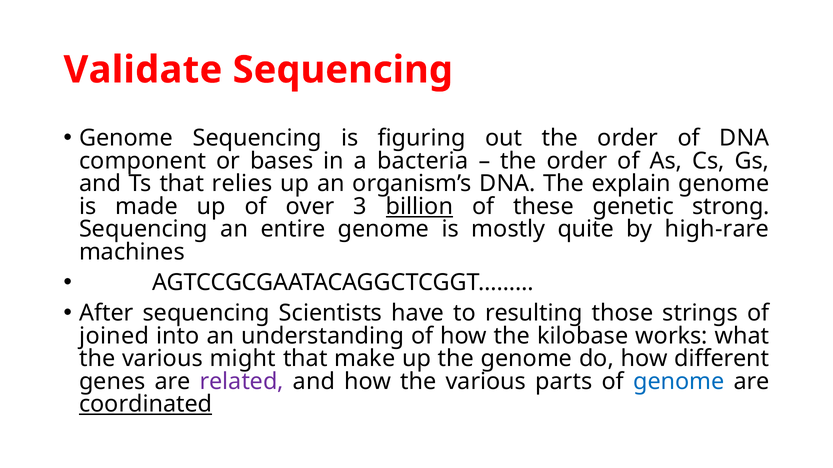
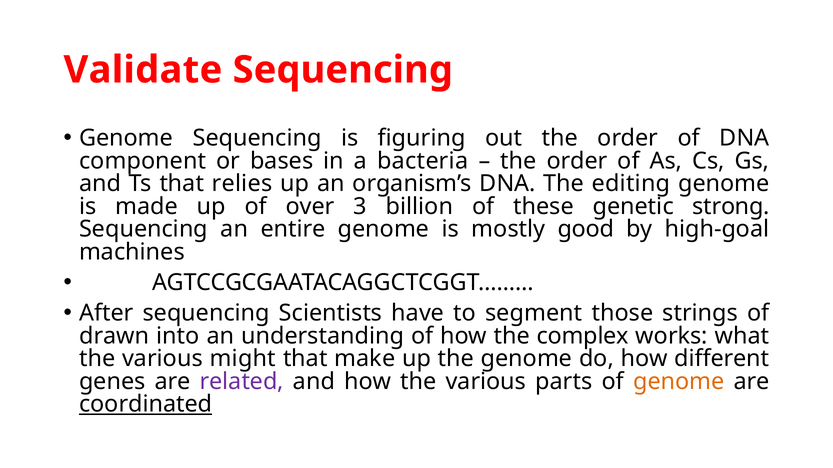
explain: explain -> editing (631, 184)
billion underline: present -> none (419, 207)
quite: quite -> good (586, 230)
high-rare: high-rare -> high-goal (717, 230)
resulting: resulting -> segment (534, 314)
joined: joined -> drawn (114, 336)
kilobase: kilobase -> complex (583, 336)
genome colour: blue -> orange (679, 382)
